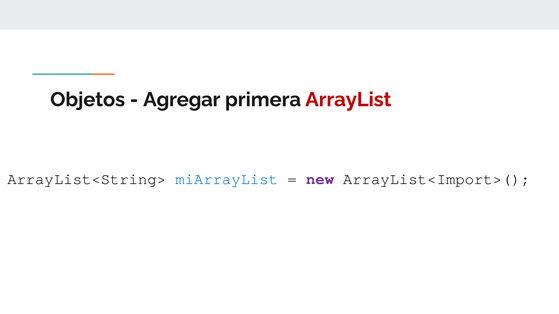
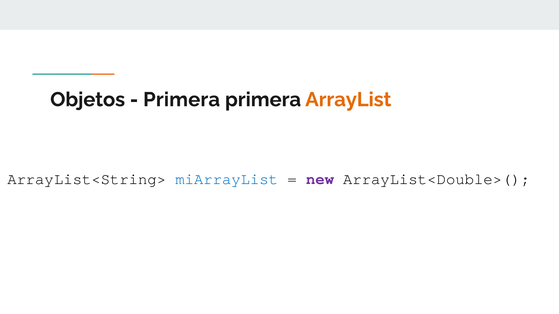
Agregar: Agregar -> Primera (182, 100)
ArrayList colour: red -> orange (348, 100)
ArrayList<Import>(: ArrayList<Import>( -> ArrayList<Double>( (437, 179)
